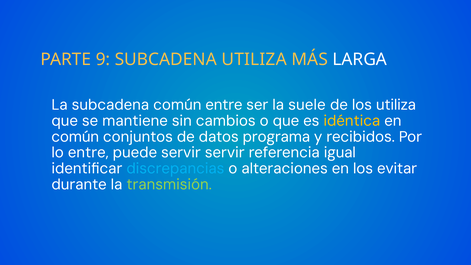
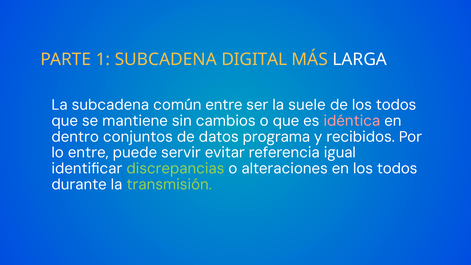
9: 9 -> 1 (103, 59)
SUBCADENA UTILIZA: UTILIZA -> DIGITAL (254, 59)
de los utiliza: utiliza -> todos (396, 105)
idéntica colour: yellow -> pink (352, 121)
común: común -> dentro (75, 137)
servir servir: servir -> evitar (225, 153)
discrepancias colour: light blue -> light green (175, 169)
en los evitar: evitar -> todos (397, 169)
